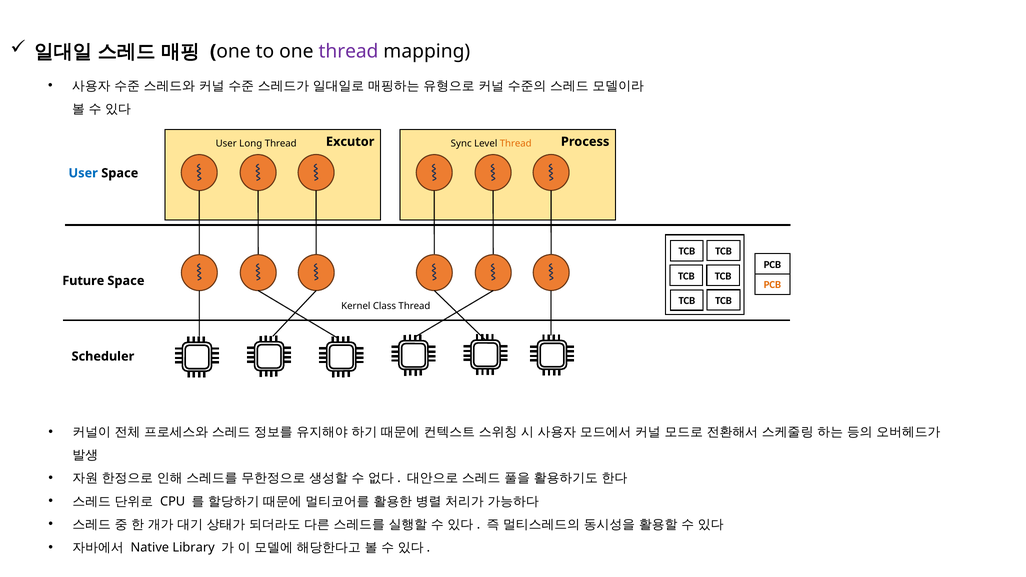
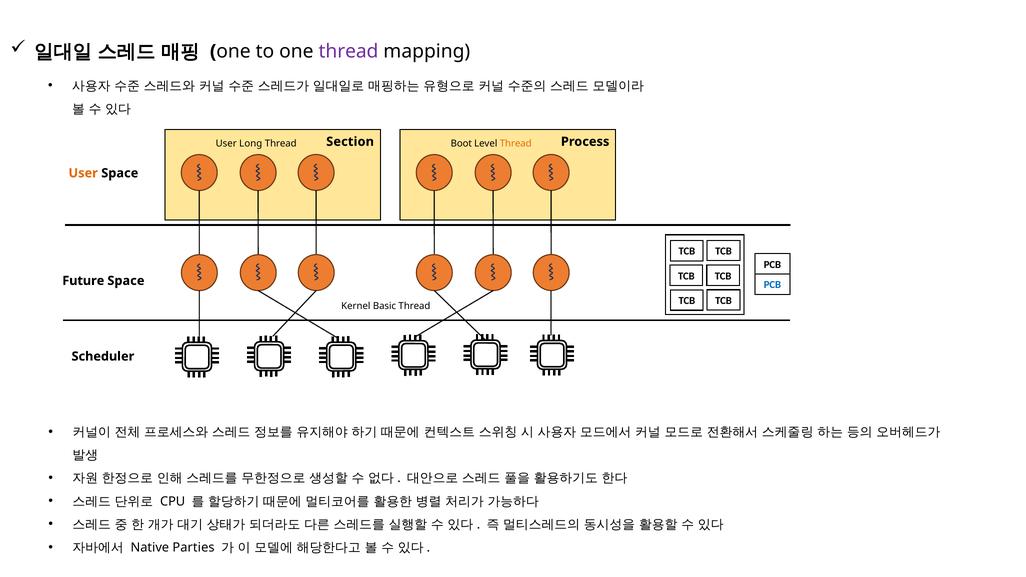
Excutor: Excutor -> Section (350, 142)
Sync: Sync -> Boot (461, 144)
User colour: blue -> orange (83, 173)
PCB colour: orange -> blue (772, 285)
Class: Class -> Basic (384, 306)
Library: Library -> Parties (194, 548)
